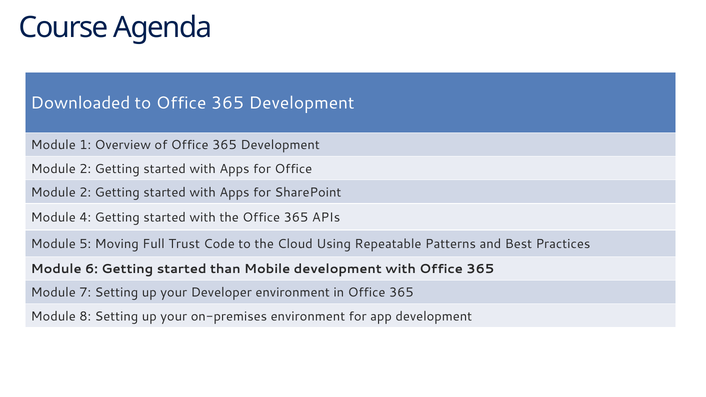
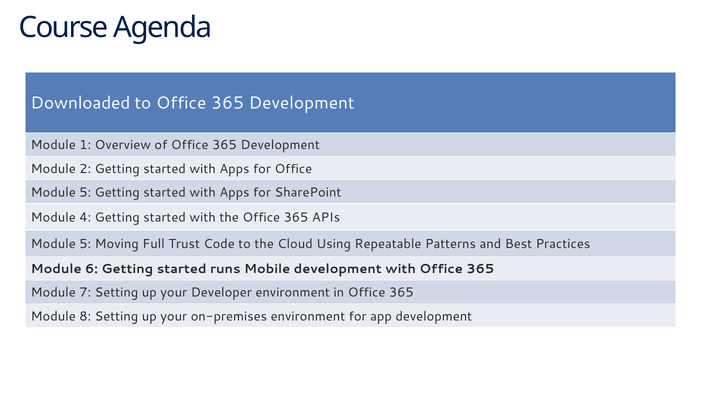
2: 2 -> 5 (85, 192)
than: than -> runs (225, 269)
